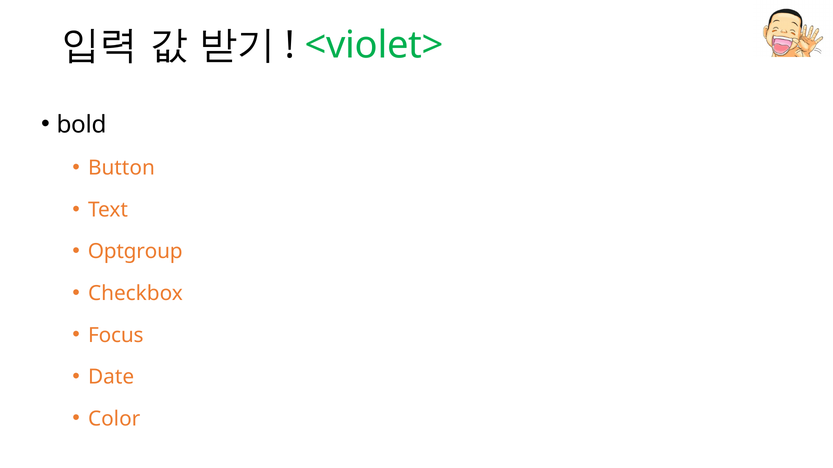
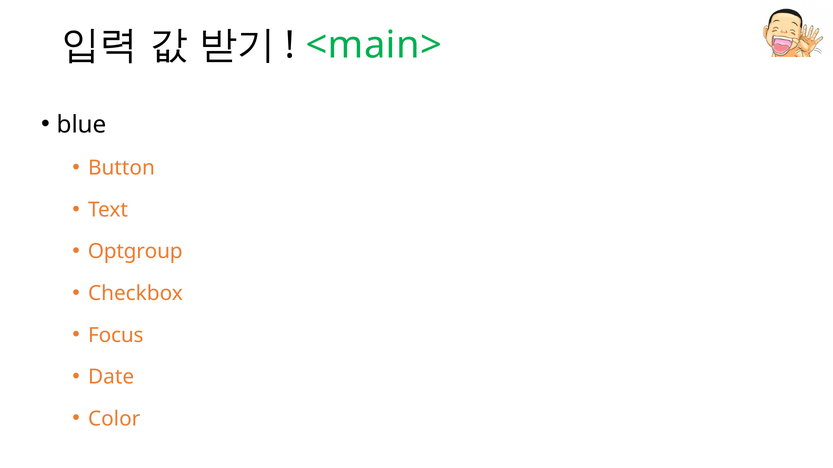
<violet>: <violet> -> <main> (374, 45)
bold: bold -> blue (82, 125)
